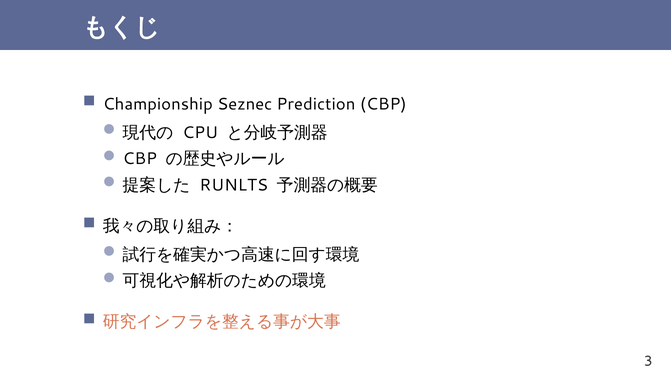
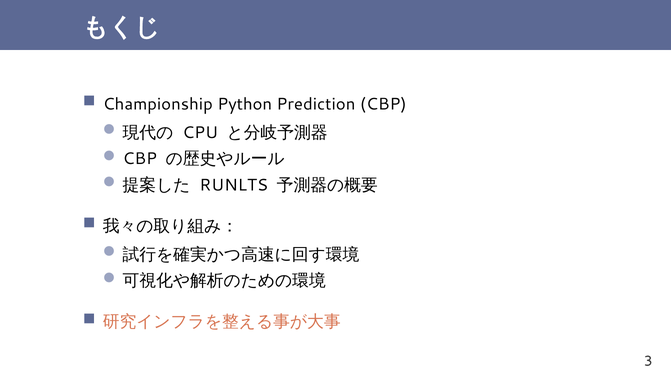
Seznec: Seznec -> Python (245, 104)
